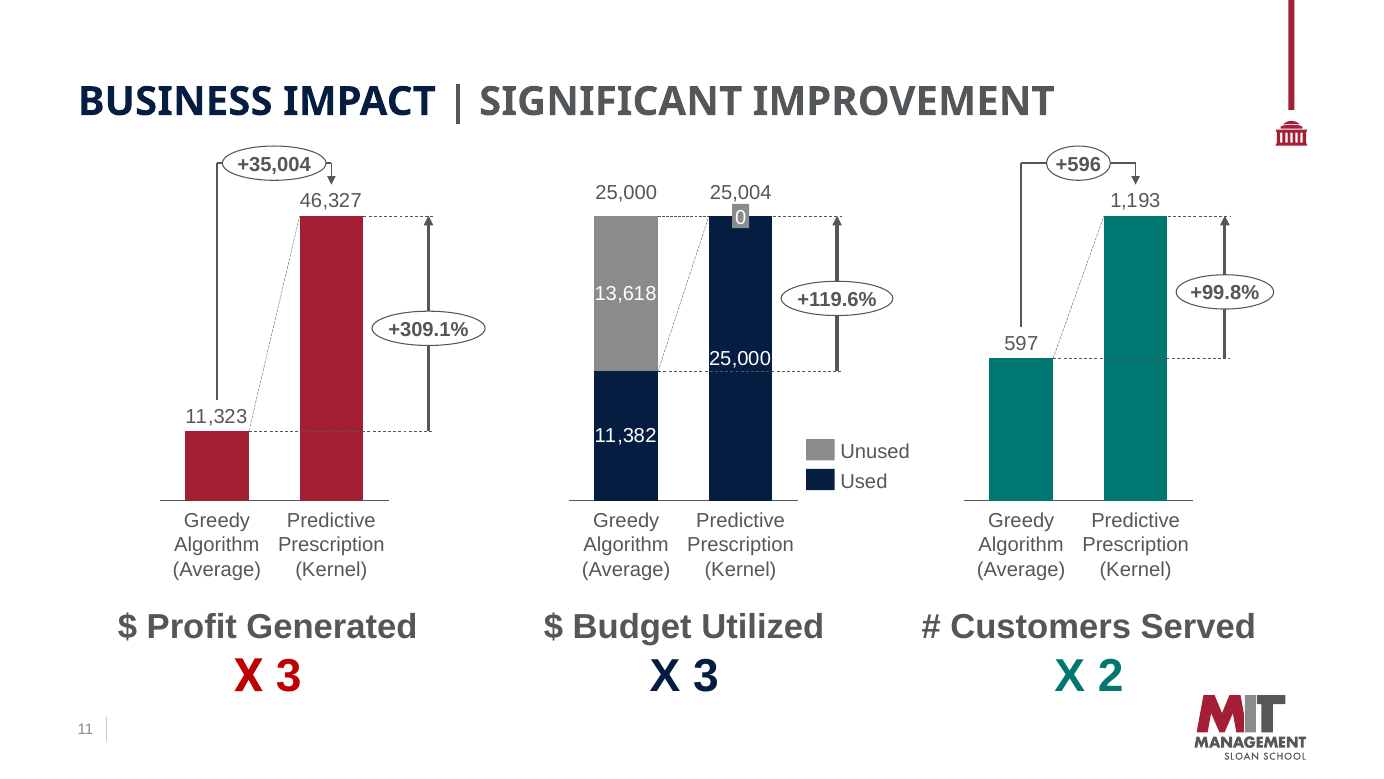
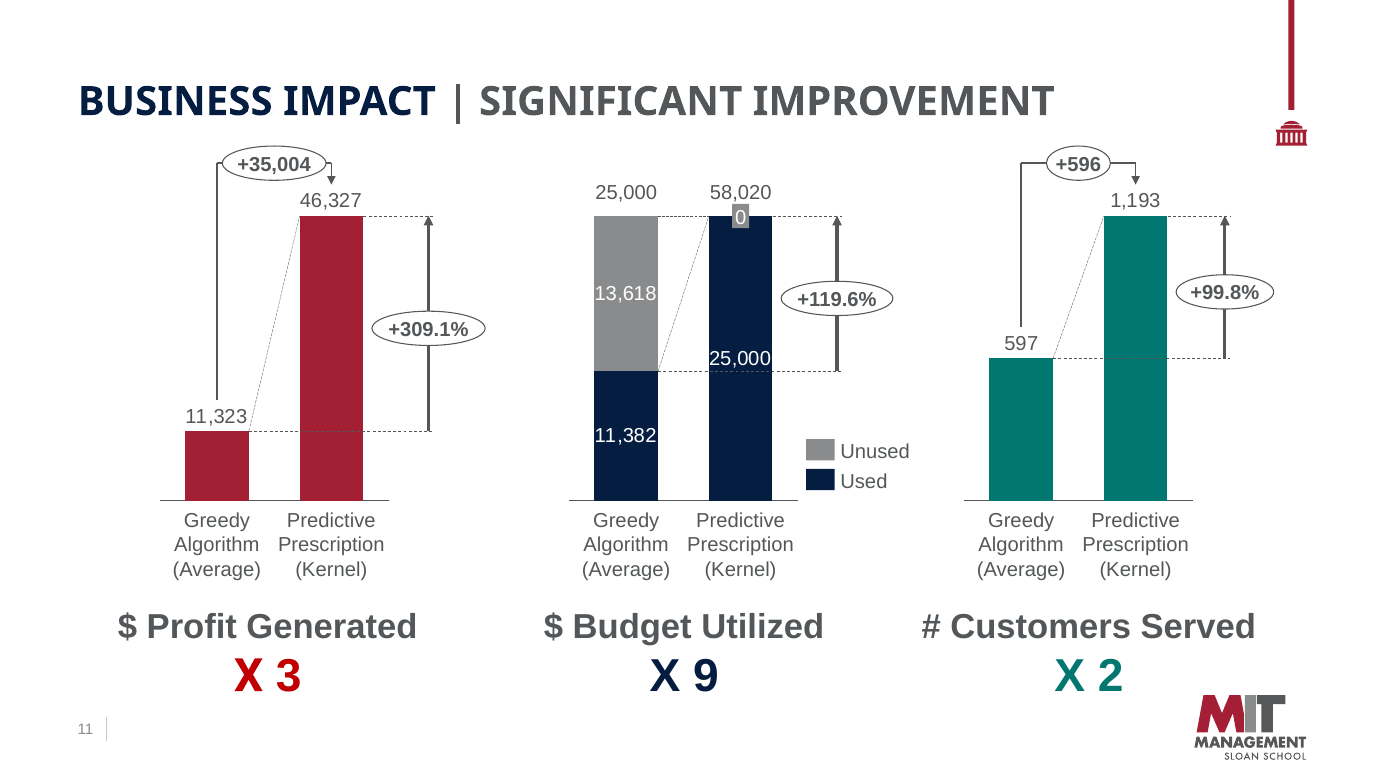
25,004: 25,004 -> 58,020 (741, 193)
3: 3 -> 9 (706, 676)
